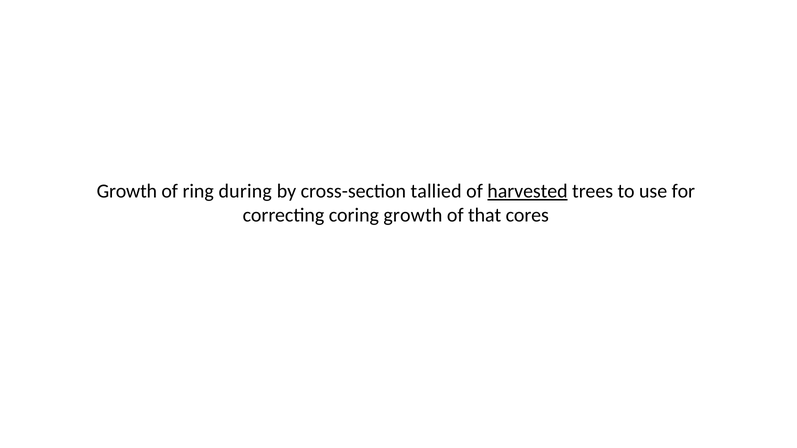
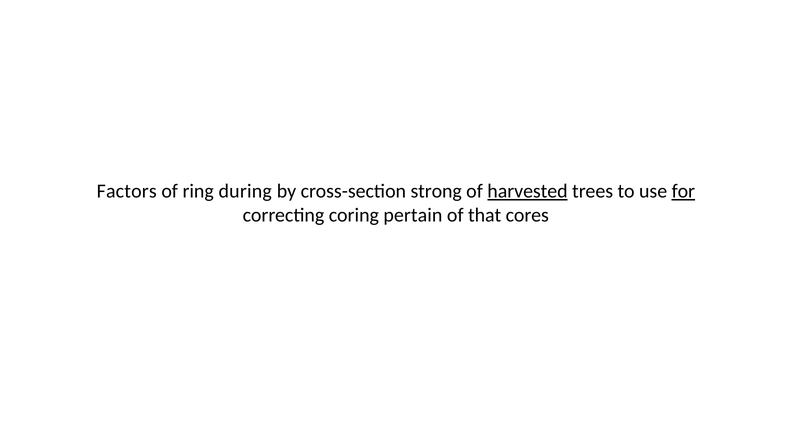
Growth: Growth -> Factors (127, 191)
tallied: tallied -> strong (436, 191)
for underline: none -> present (683, 191)
coring growth: growth -> pertain (413, 215)
